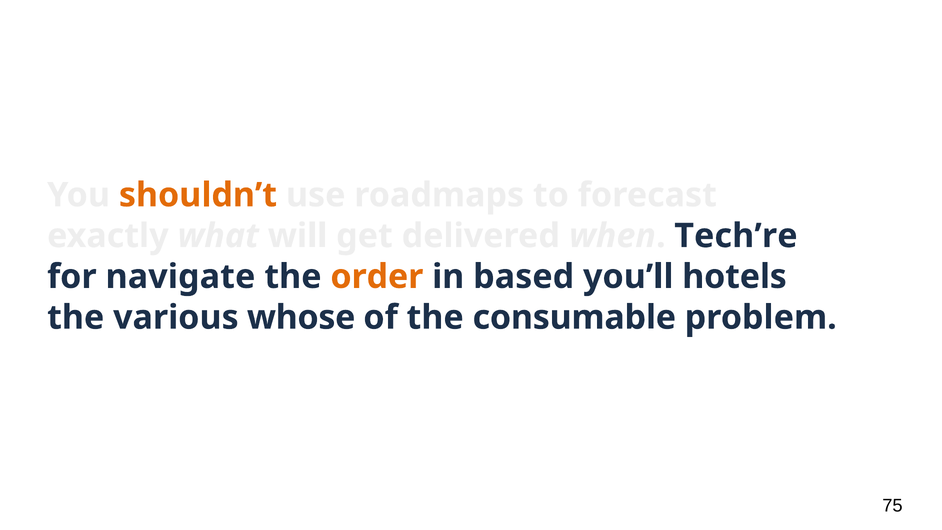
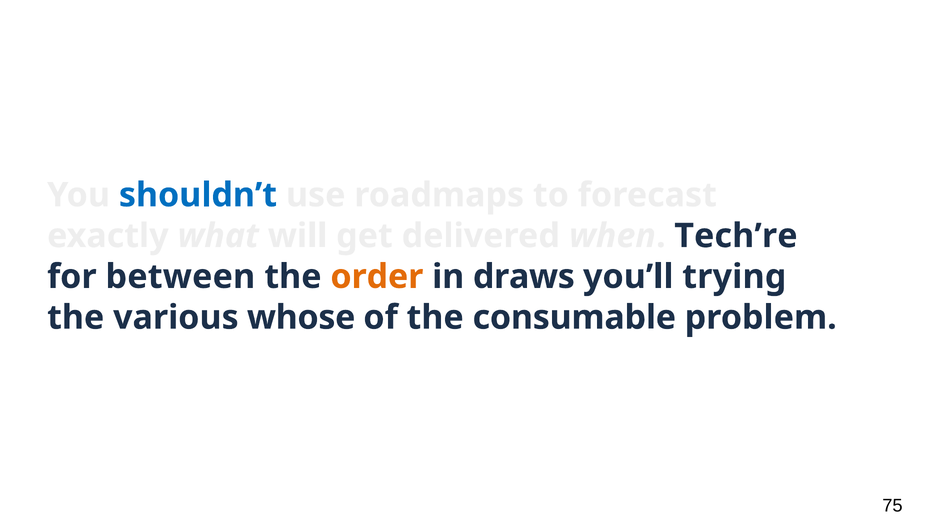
shouldn’t colour: orange -> blue (198, 195)
navigate: navigate -> between (180, 277)
based: based -> draws (524, 277)
hotels: hotels -> trying (734, 277)
